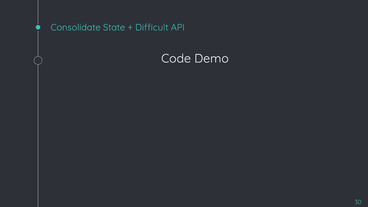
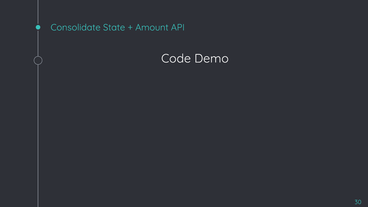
Difficult: Difficult -> Amount (152, 27)
